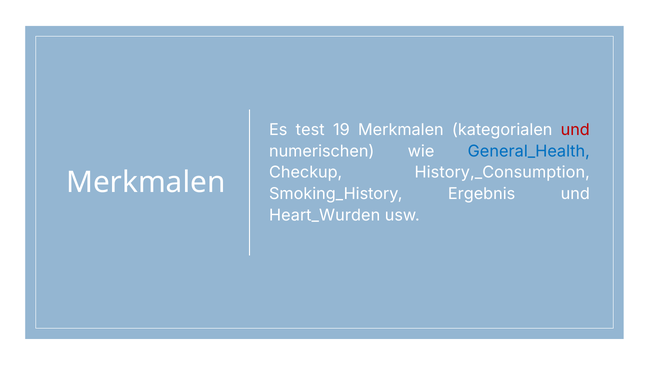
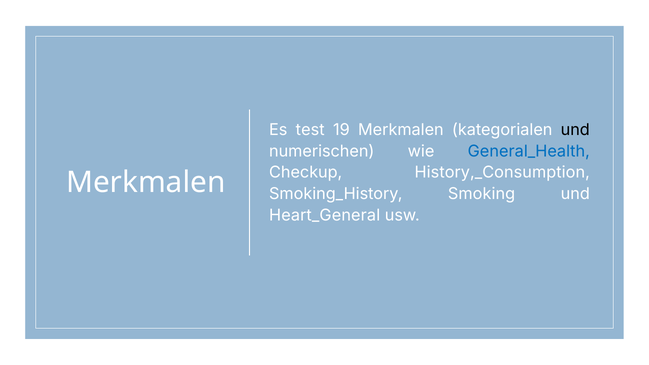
und colour: red -> black (575, 130)
Ergebnis: Ergebnis -> Smoking (482, 194)
Heart_Wurden: Heart_Wurden -> Heart_General (325, 215)
